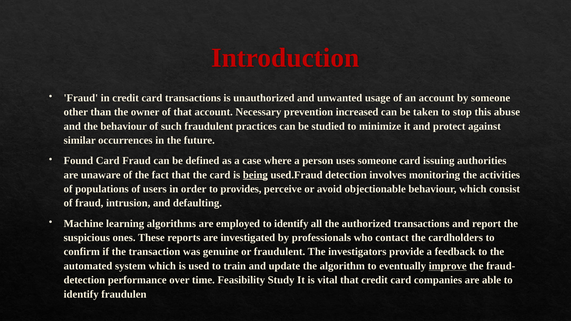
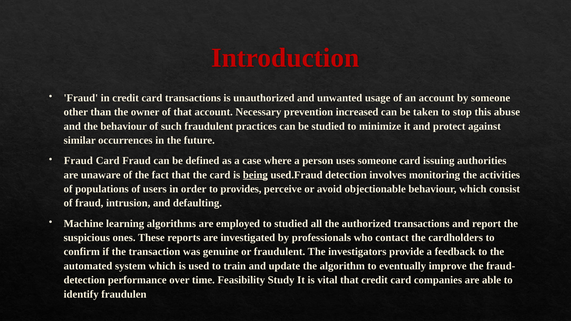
Found: Found -> Fraud (78, 161)
employed to identify: identify -> studied (291, 224)
improve underline: present -> none (448, 266)
